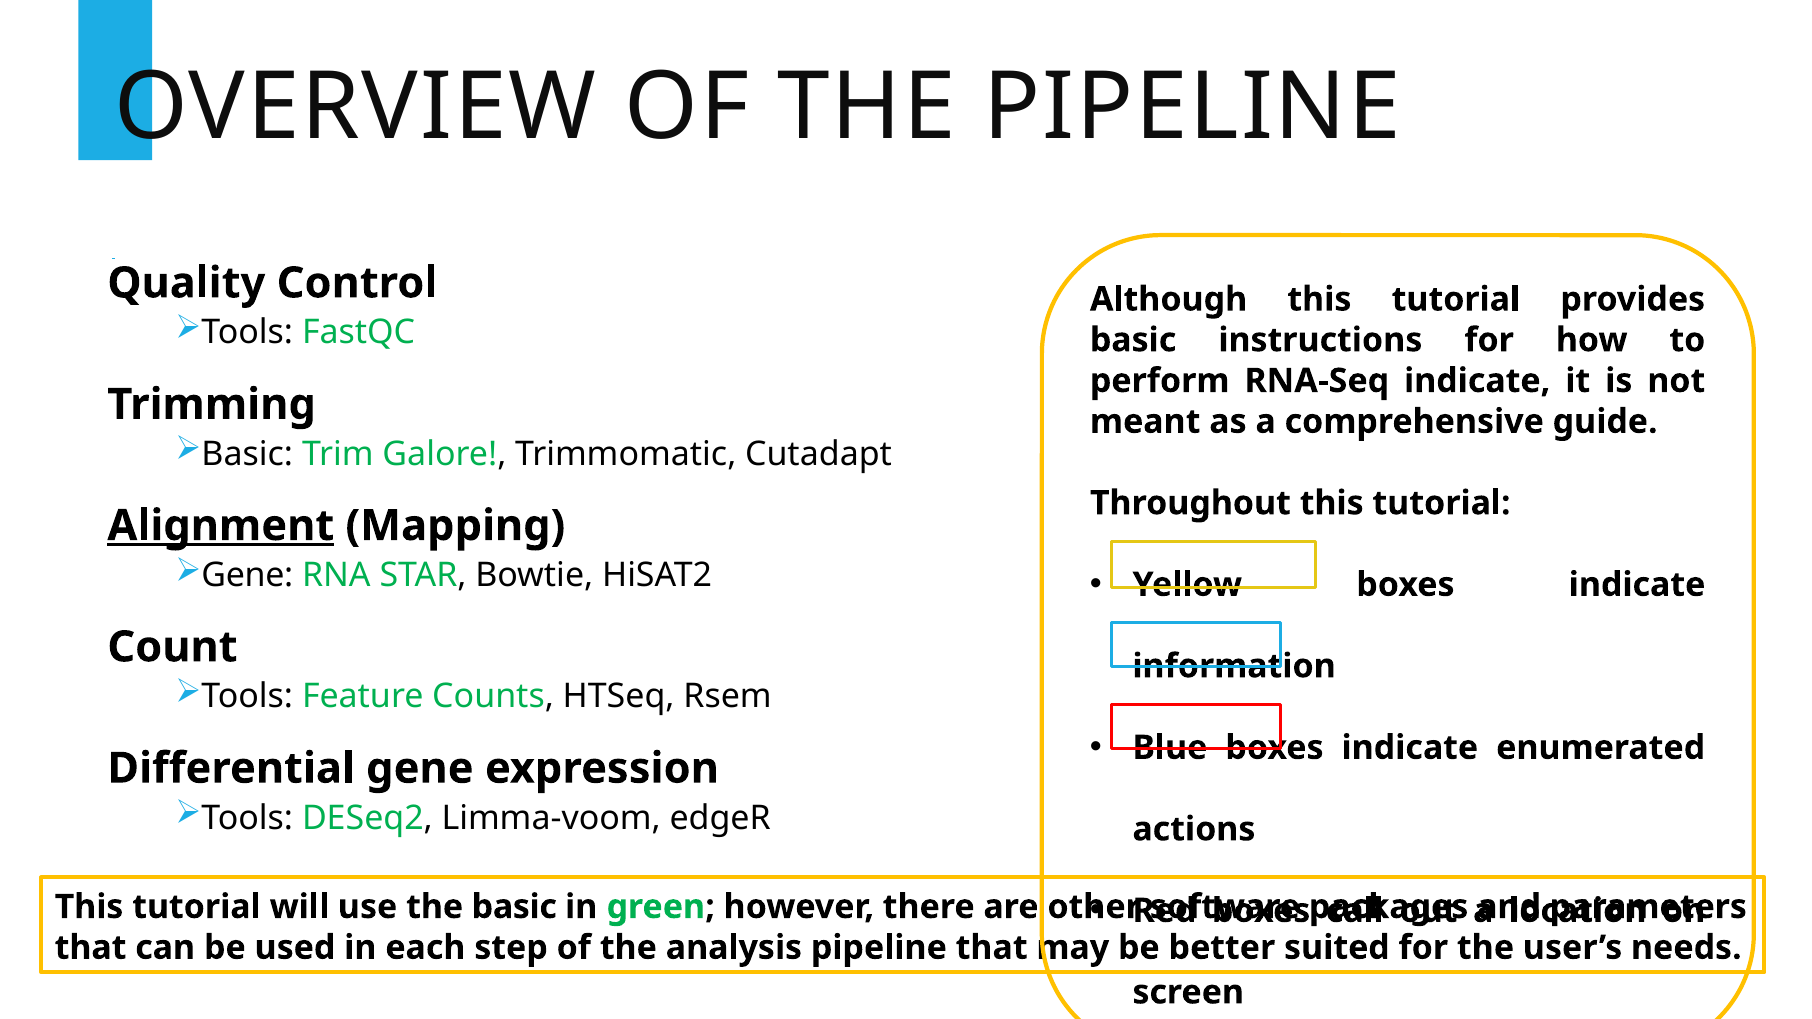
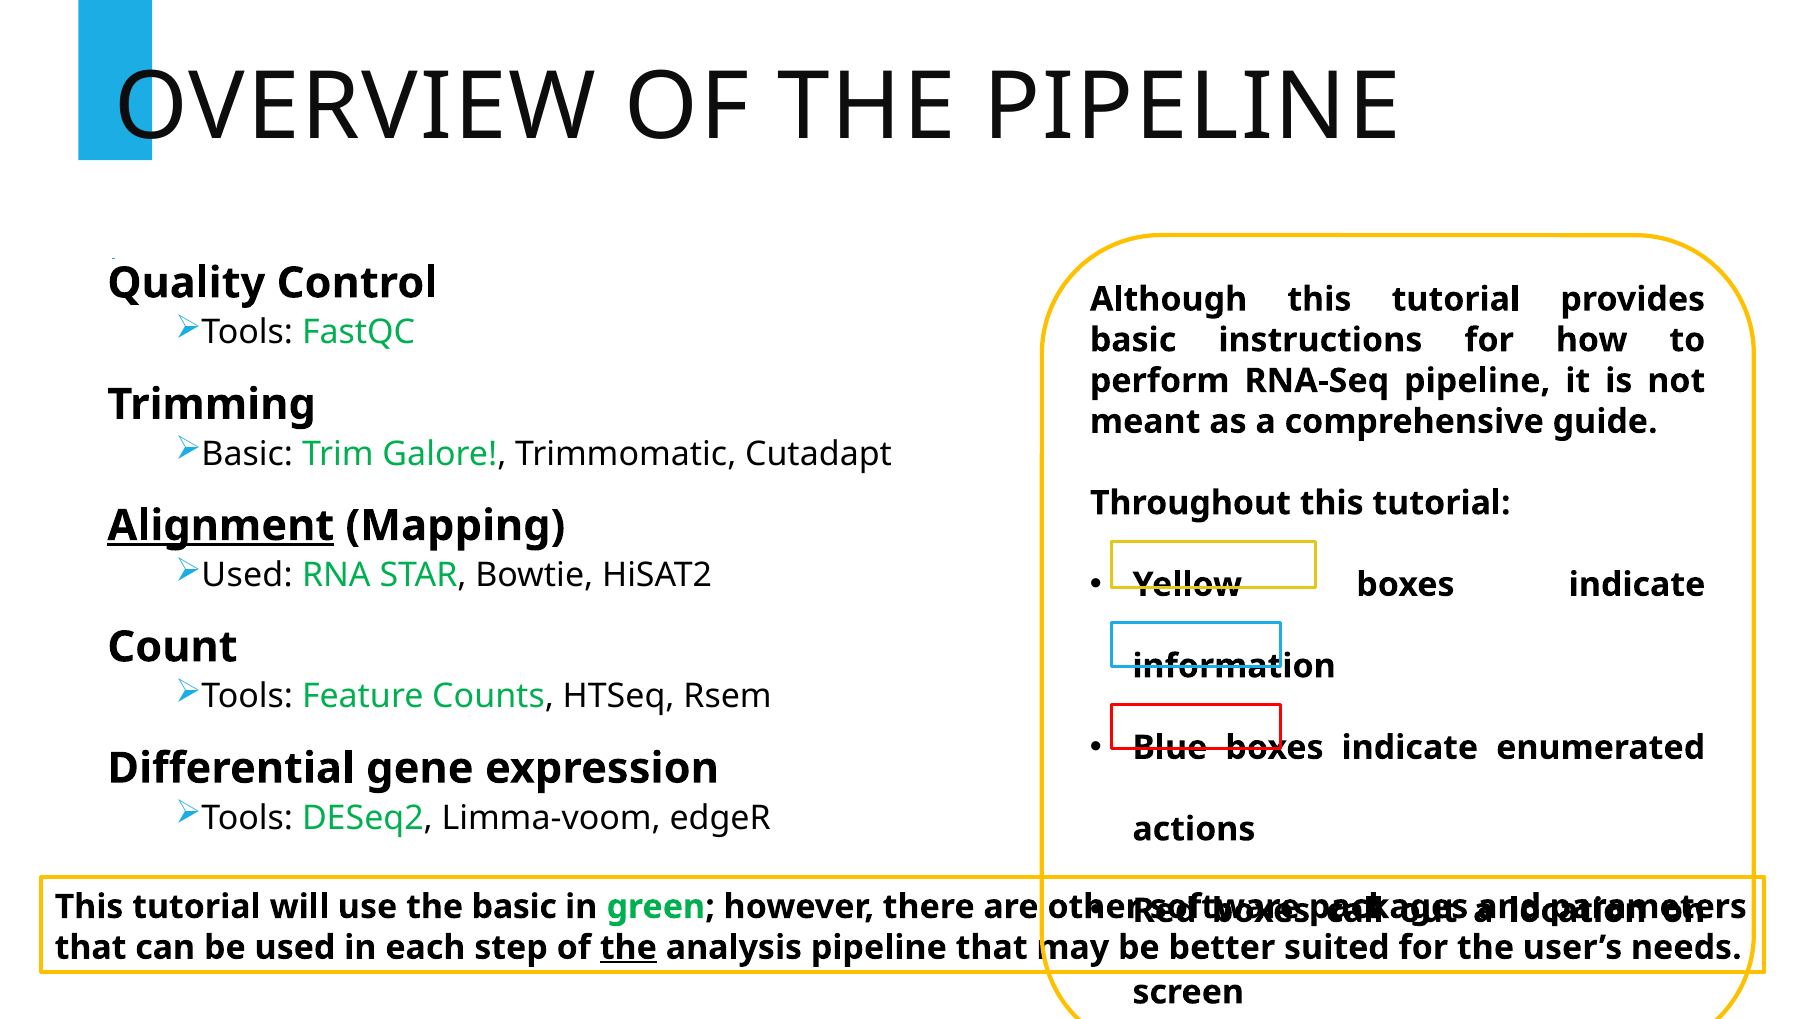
RNA-Seq indicate: indicate -> pipeline (1477, 381)
Gene: Gene -> Used (247, 575)
the underline: none -> present (628, 948)
